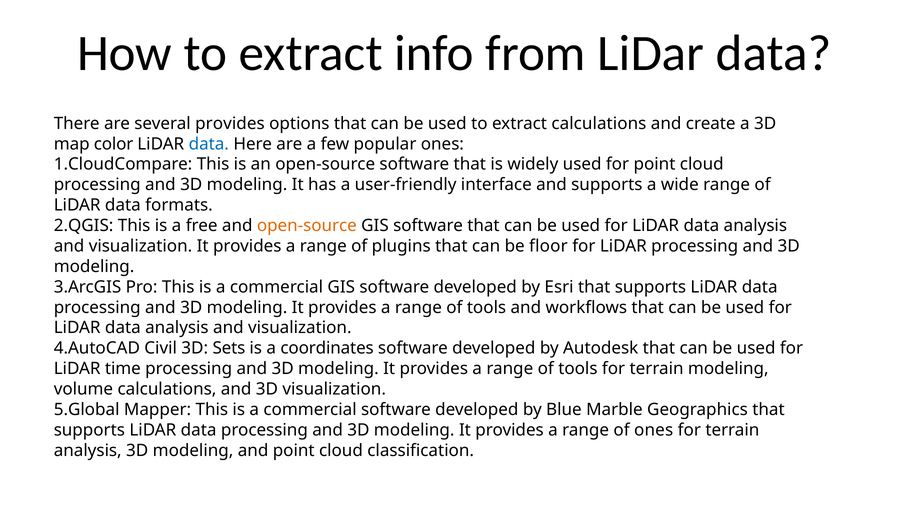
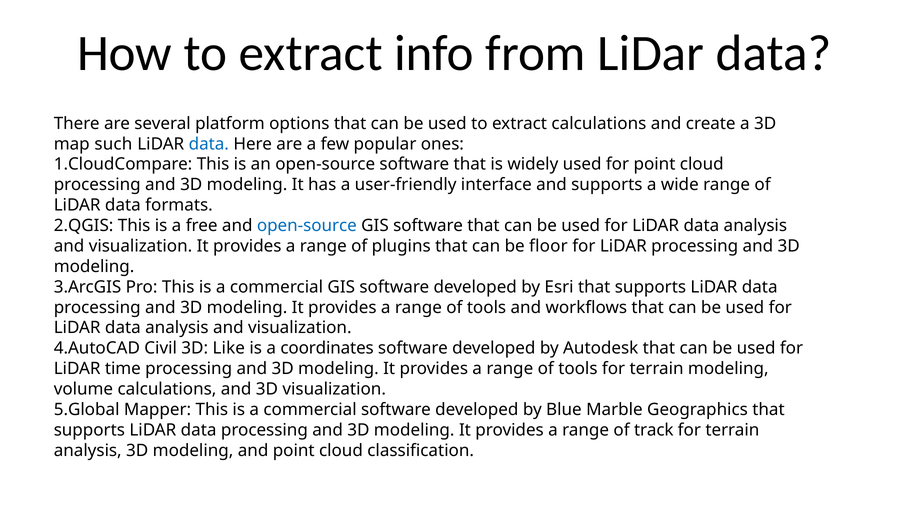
several provides: provides -> platform (230, 124)
color: color -> such (113, 144)
open-source colour: orange -> blue (307, 226)
Sets: Sets -> Like (229, 349)
of ones: ones -> track (654, 430)
